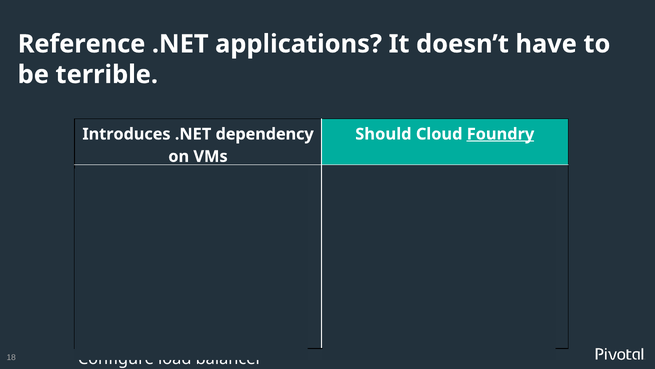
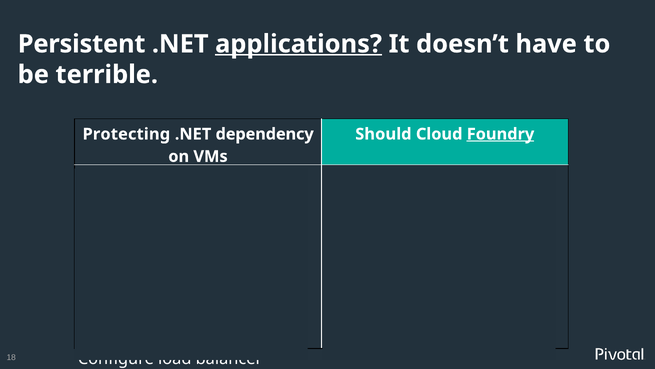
Reference: Reference -> Persistent (82, 44)
applications underline: none -> present (299, 44)
Introduces: Introduces -> Protecting (126, 134)
